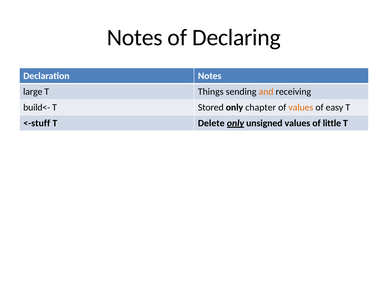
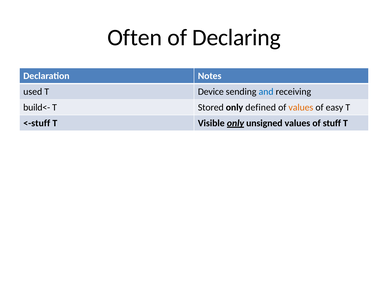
Notes: Notes -> Often (135, 38)
large: large -> used (33, 92)
Things: Things -> Device (211, 92)
and colour: orange -> blue (266, 92)
chapter: chapter -> defined (261, 107)
Delete: Delete -> Visible (211, 123)
little: little -> stuff (332, 123)
